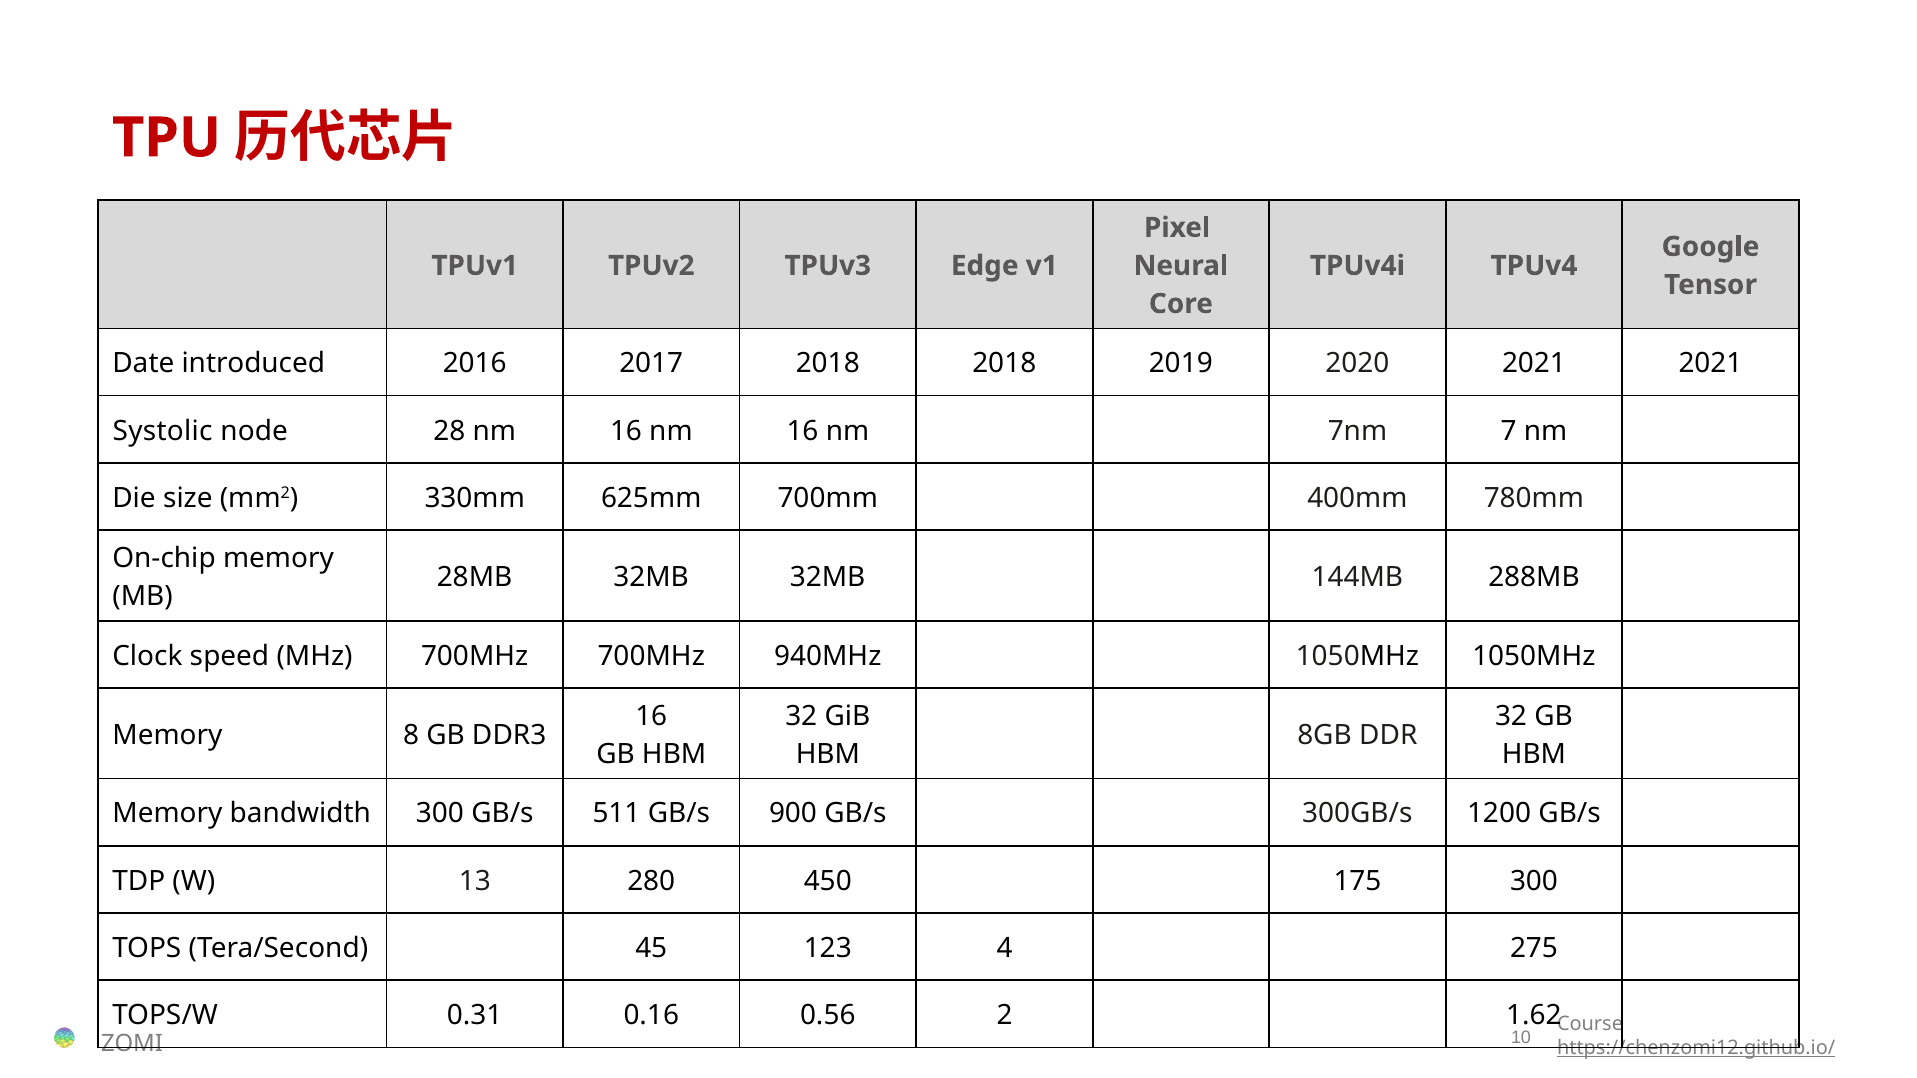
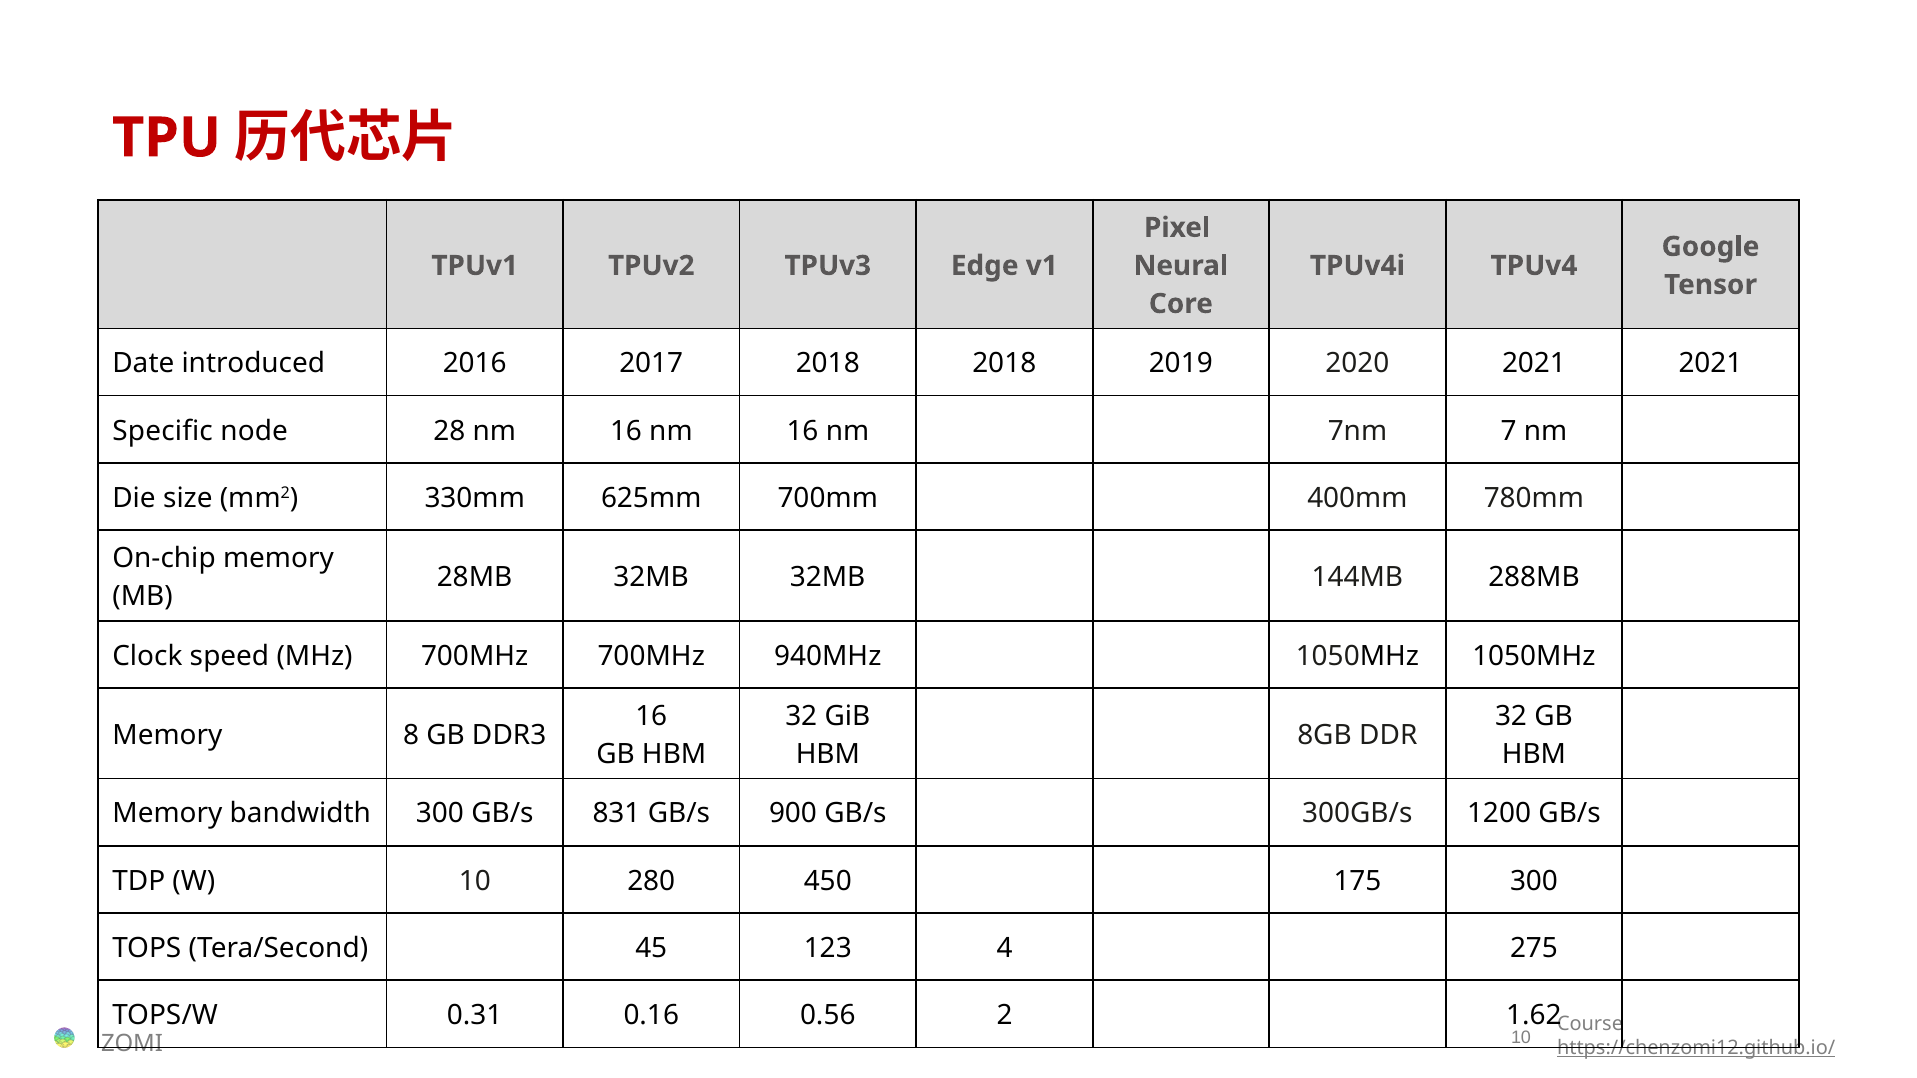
Systolic: Systolic -> Specific (163, 431)
511: 511 -> 831 (616, 814)
W 13: 13 -> 10 (475, 881)
